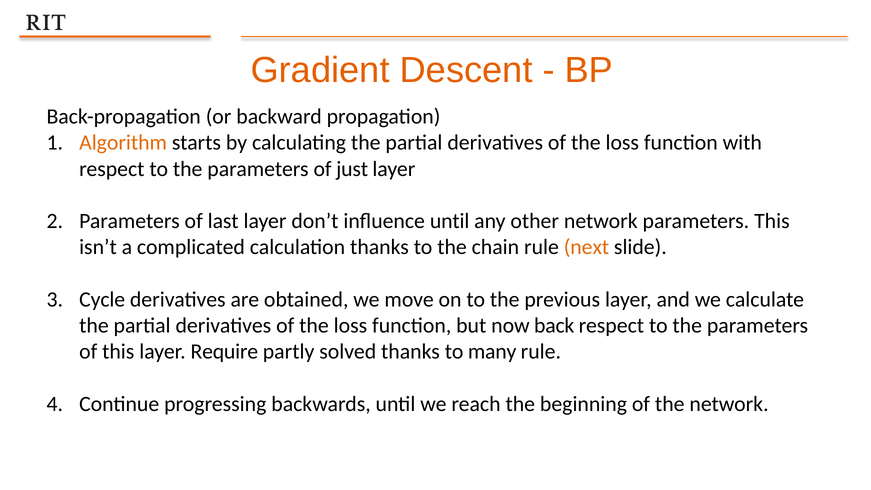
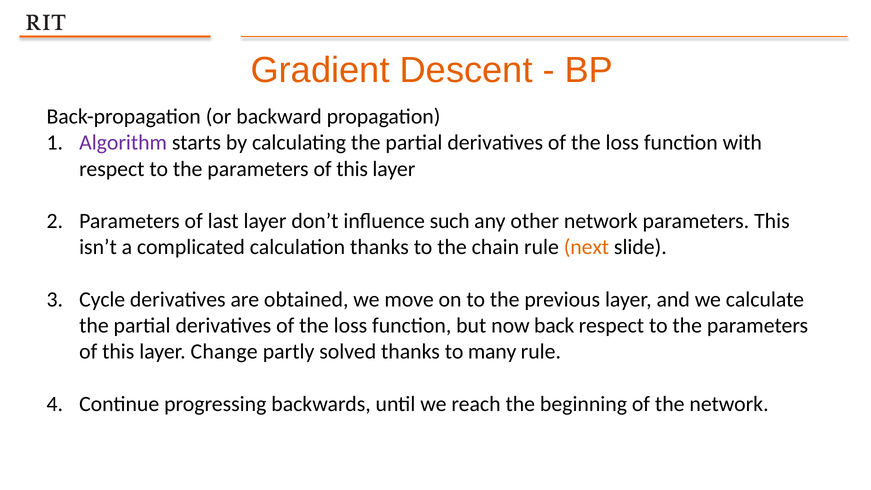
Algorithm colour: orange -> purple (123, 143)
just: just -> this (352, 169)
influence until: until -> such (450, 221)
Require: Require -> Change (224, 352)
